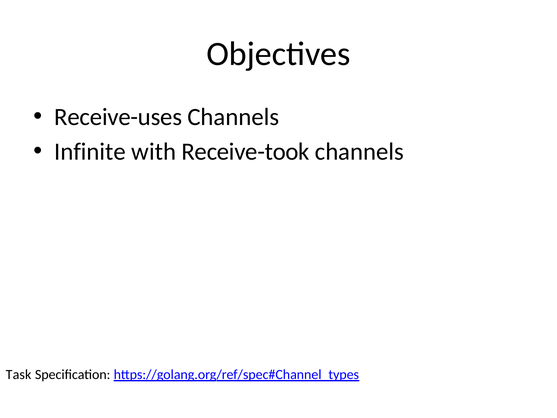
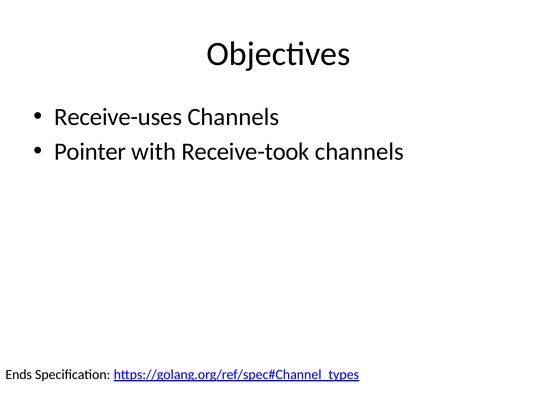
Infinite: Infinite -> Pointer (90, 152)
Task: Task -> Ends (19, 374)
